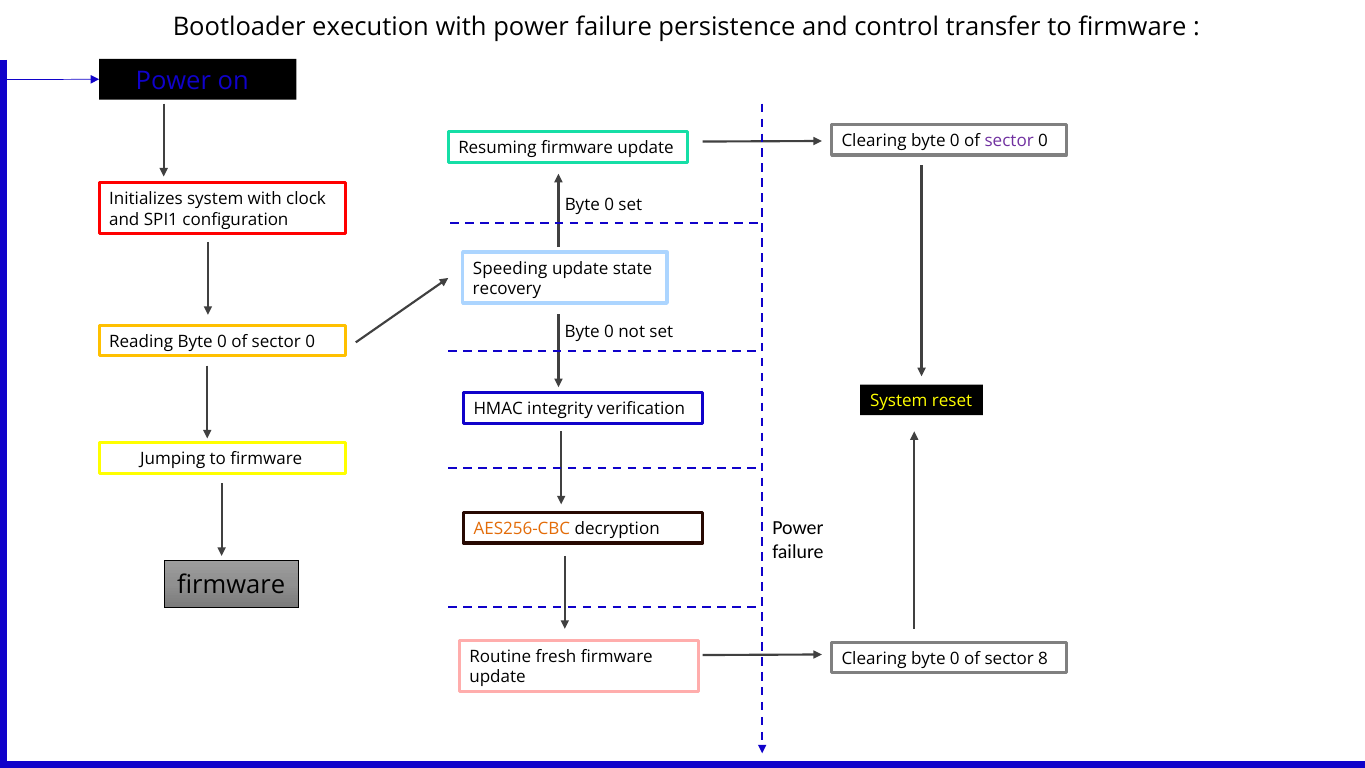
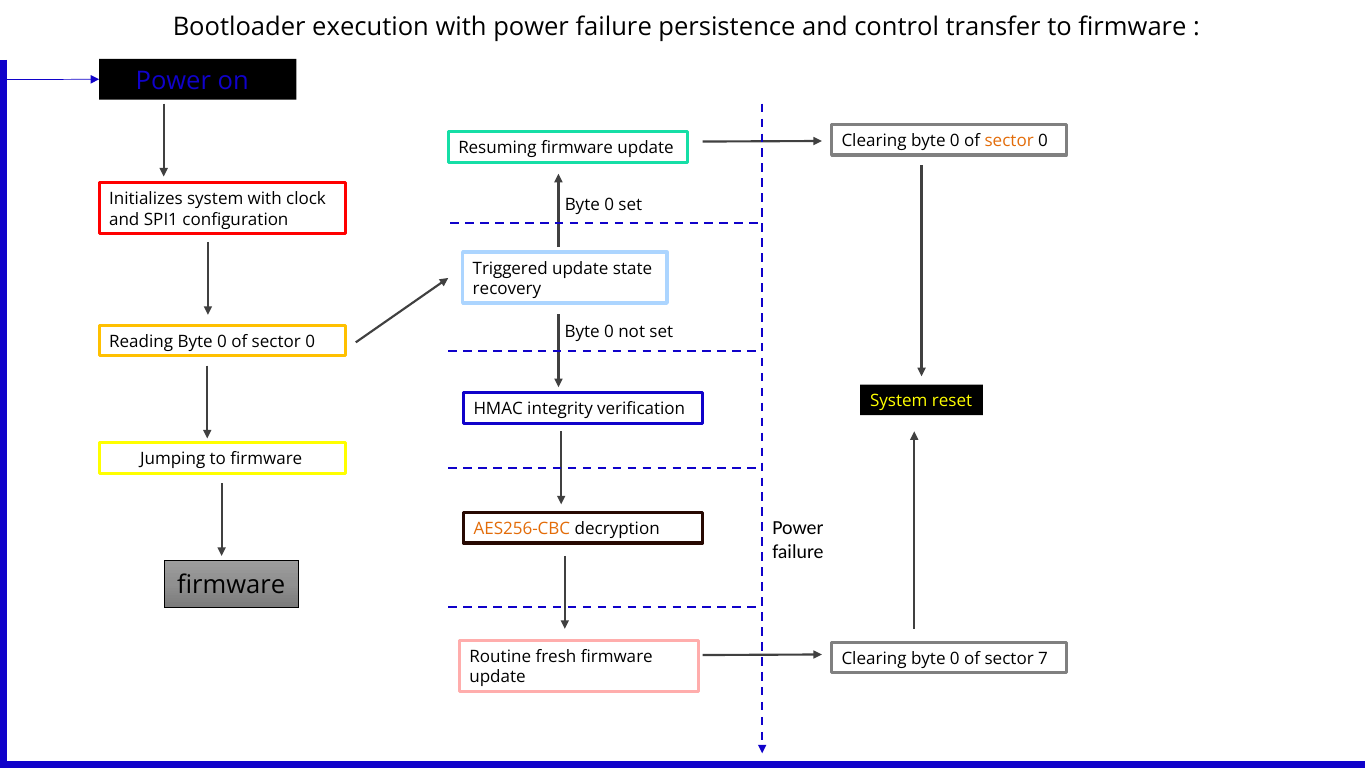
sector colour: purple -> orange (1009, 141)
Speeding: Speeding -> Triggered (510, 268)
8: 8 -> 7 (1043, 659)
